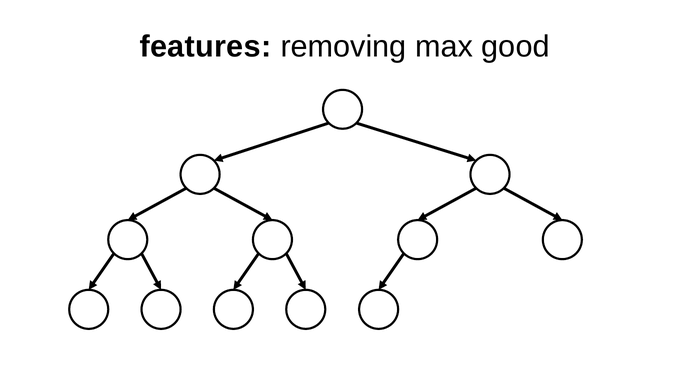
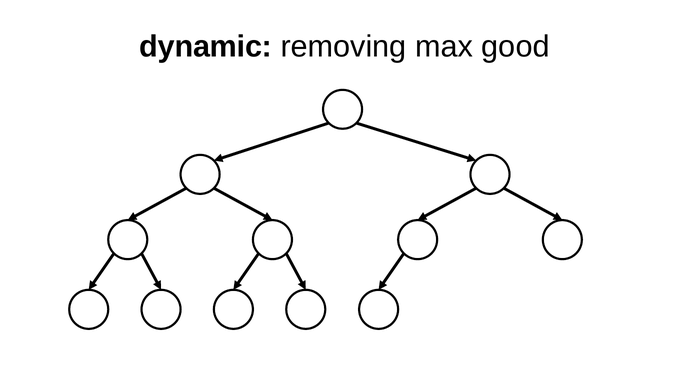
features: features -> dynamic (206, 46)
